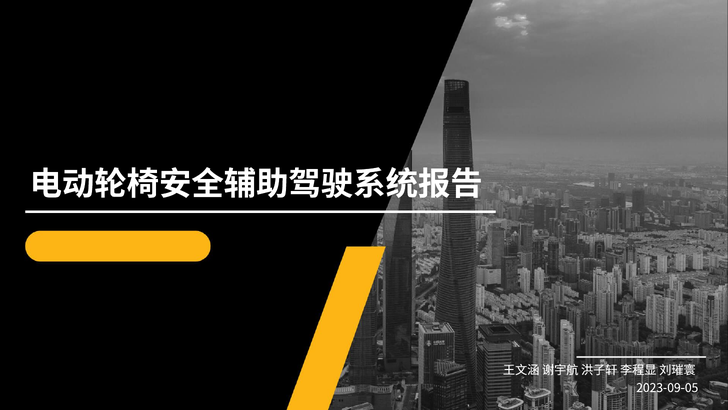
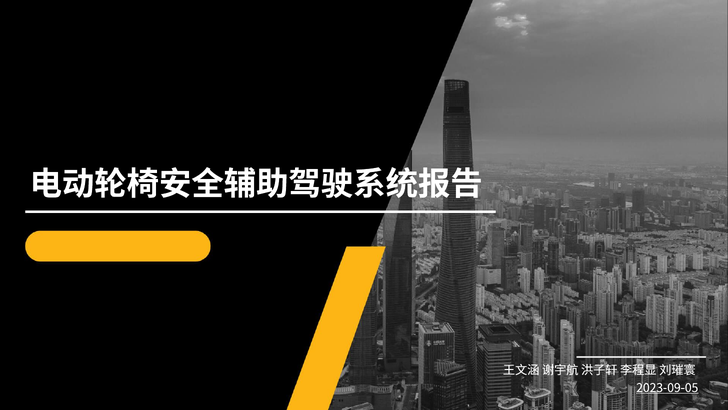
2023-09-05 underline: none -> present (667, 388)
